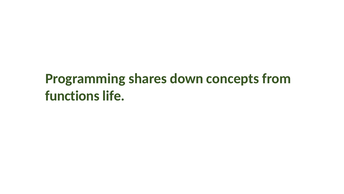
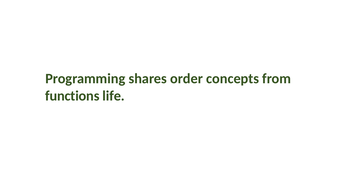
down: down -> order (187, 78)
